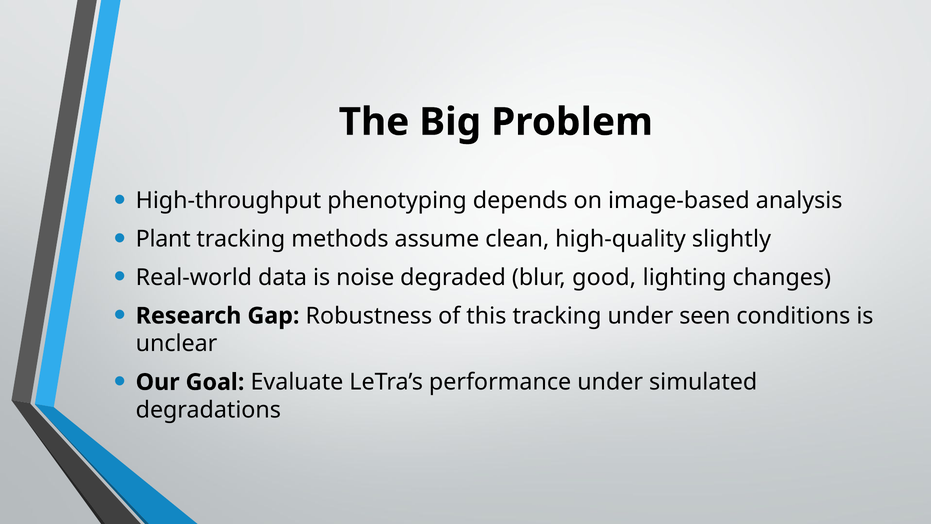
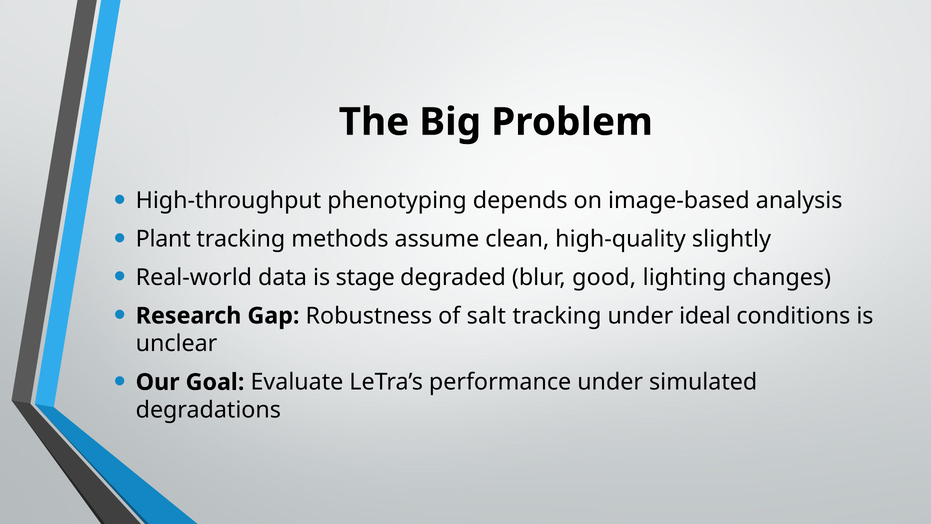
noise: noise -> stage (365, 277)
this: this -> salt (486, 316)
seen: seen -> ideal (705, 316)
